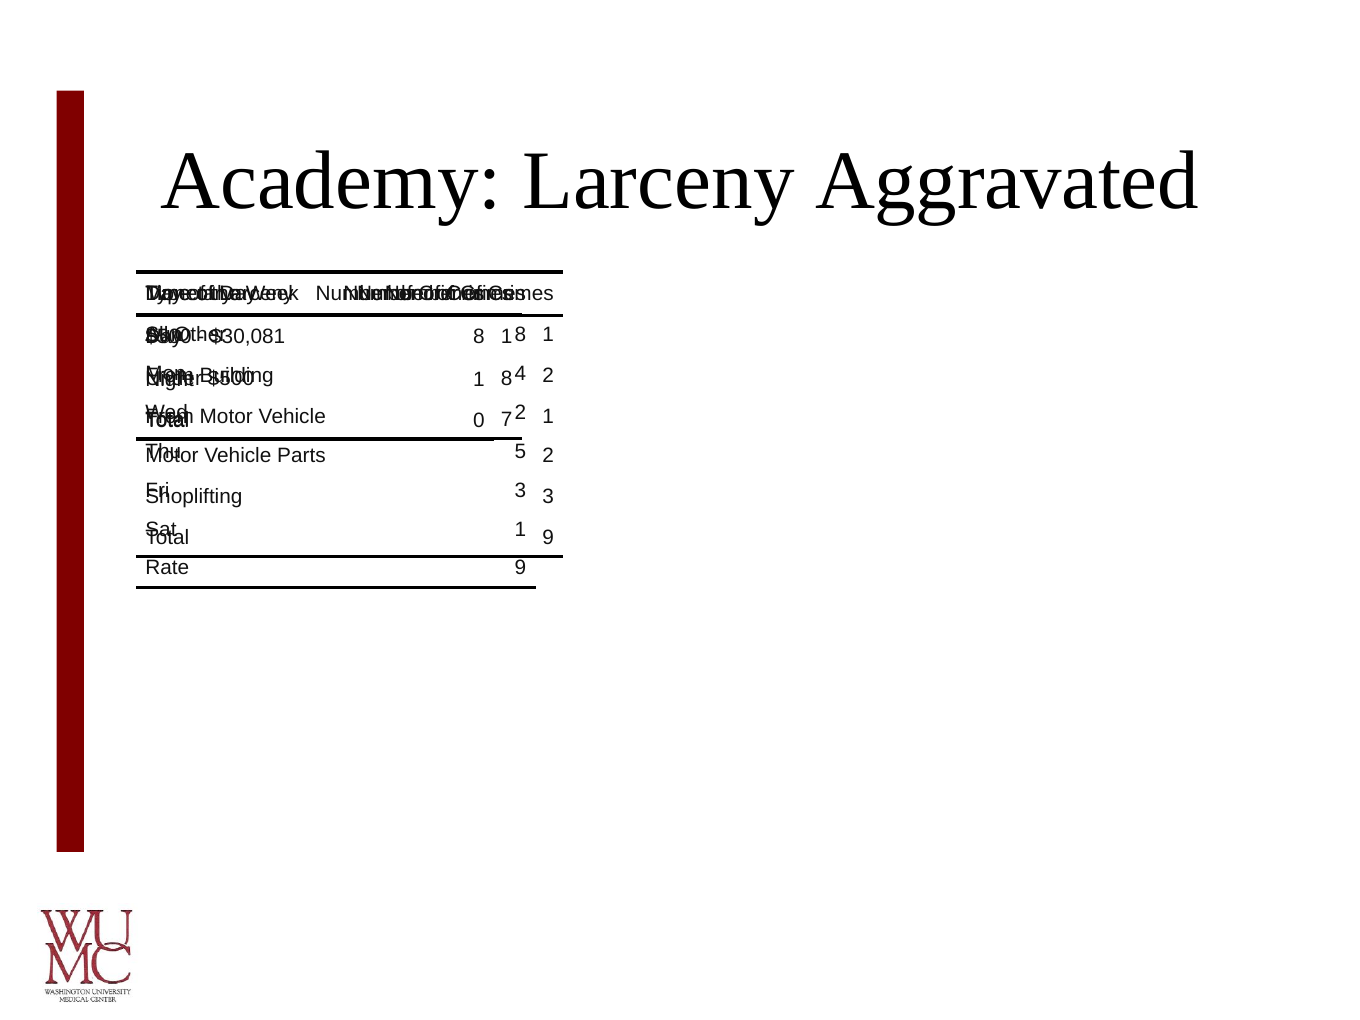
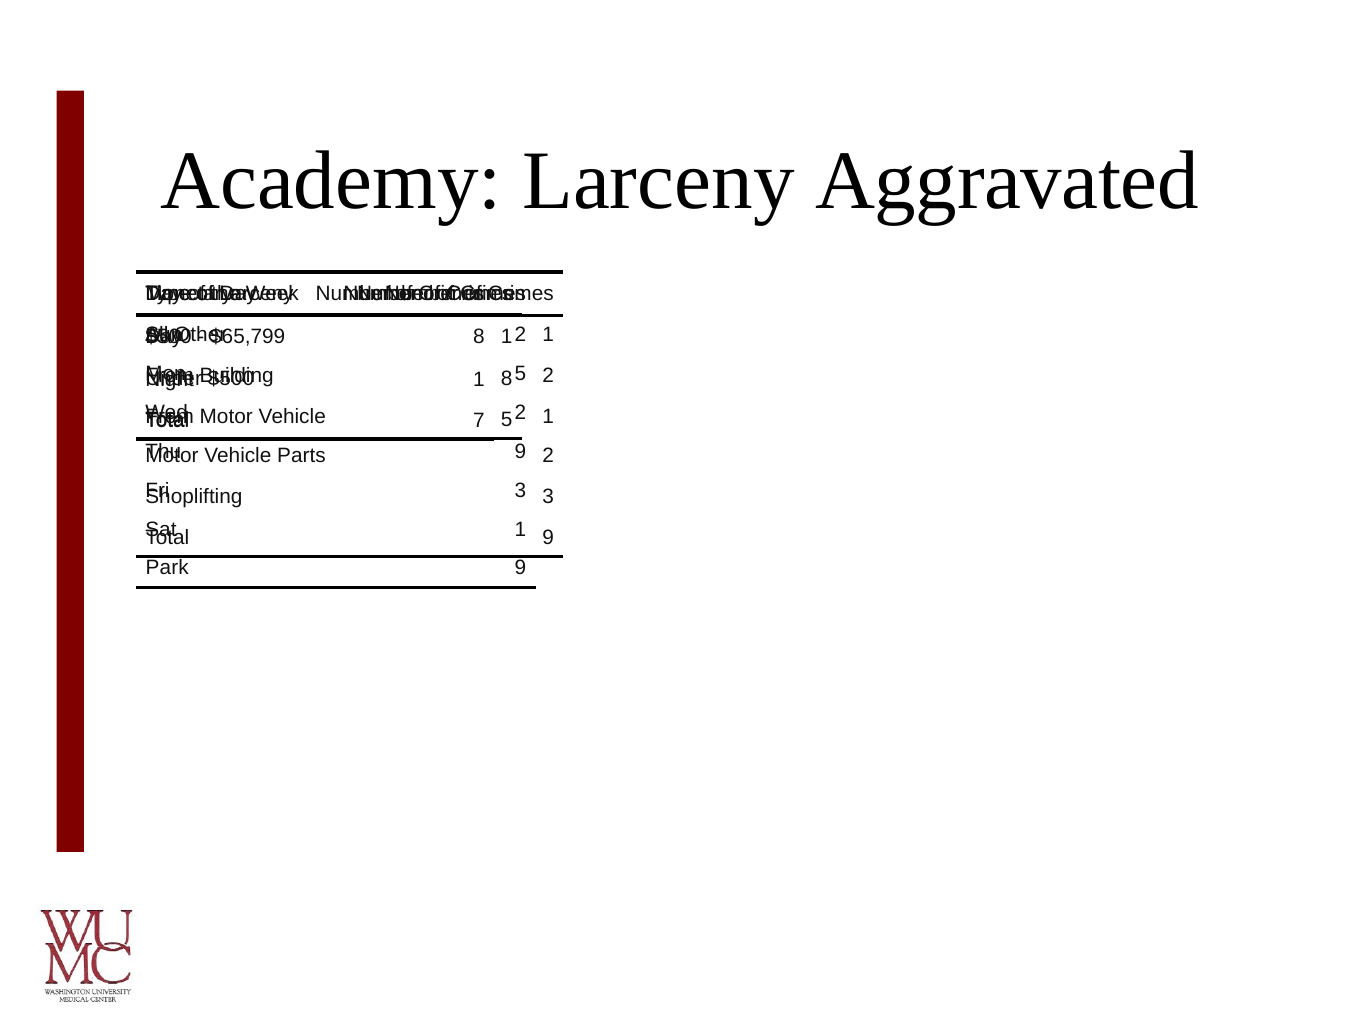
8: 8 -> 2 (520, 335)
$30,081: $30,081 -> $65,799 (248, 337)
4: 4 -> 5 (520, 374)
7: 7 -> 5 (507, 420)
0: 0 -> 7 (479, 421)
5: 5 -> 9 (520, 451)
Rate: Rate -> Park (167, 568)
